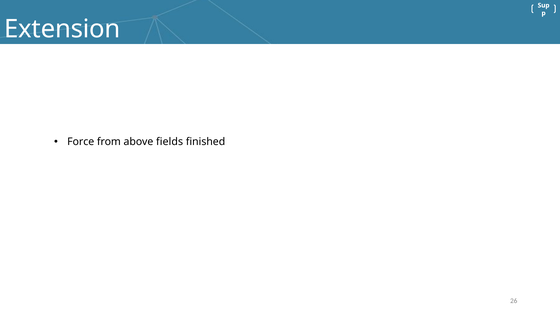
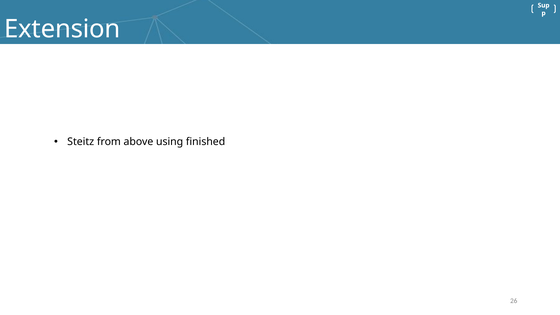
Force: Force -> Steitz (81, 142)
fields: fields -> using (170, 142)
